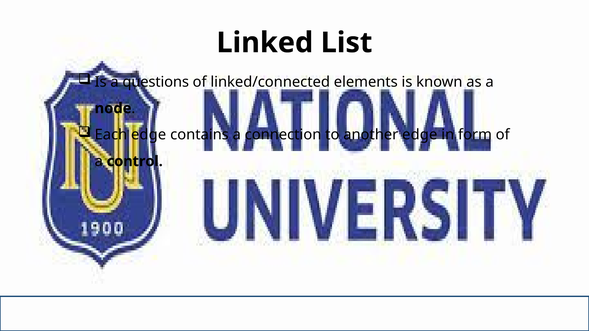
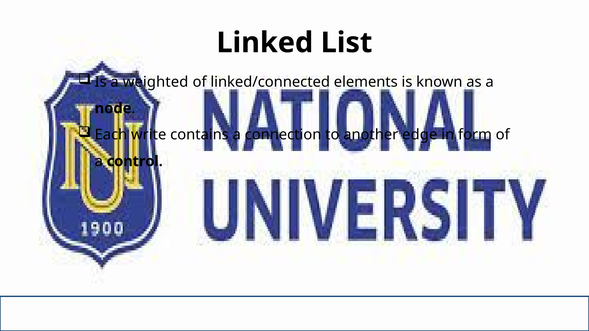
questions: questions -> weighted (156, 82)
Each edge: edge -> write (149, 135)
